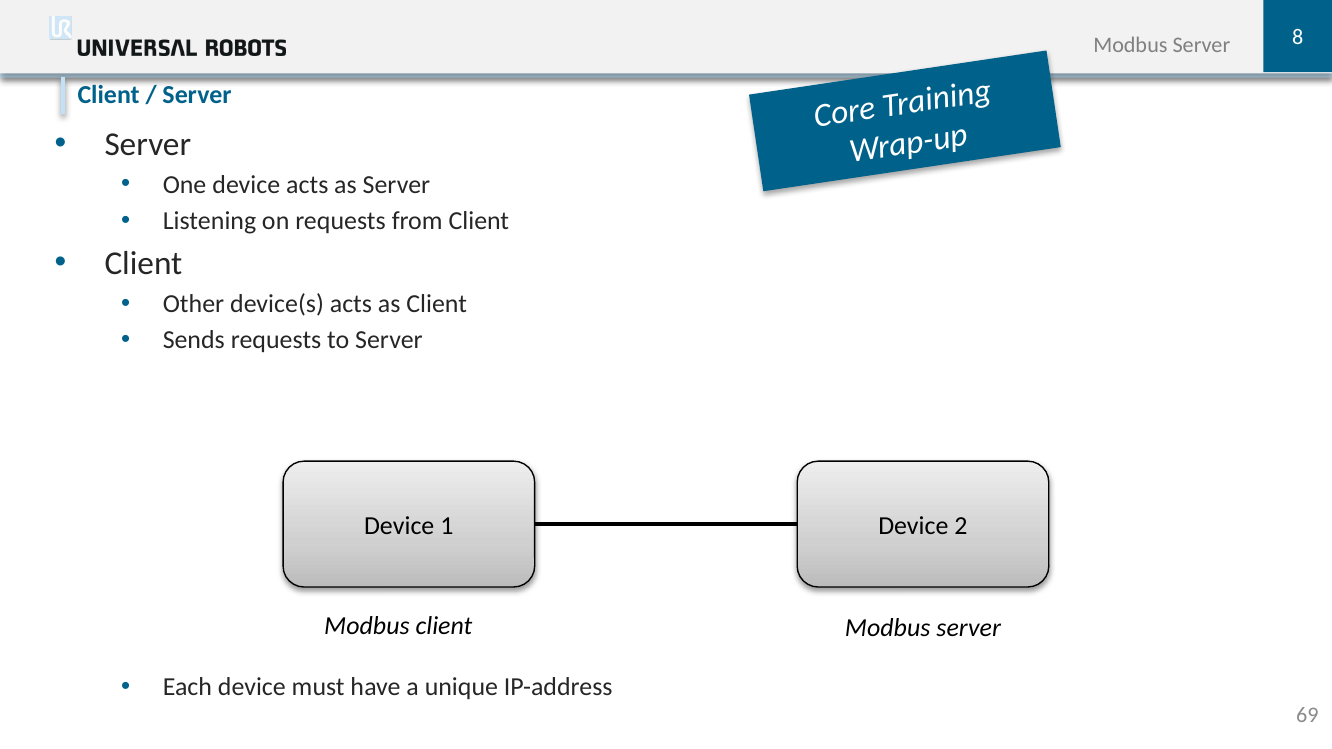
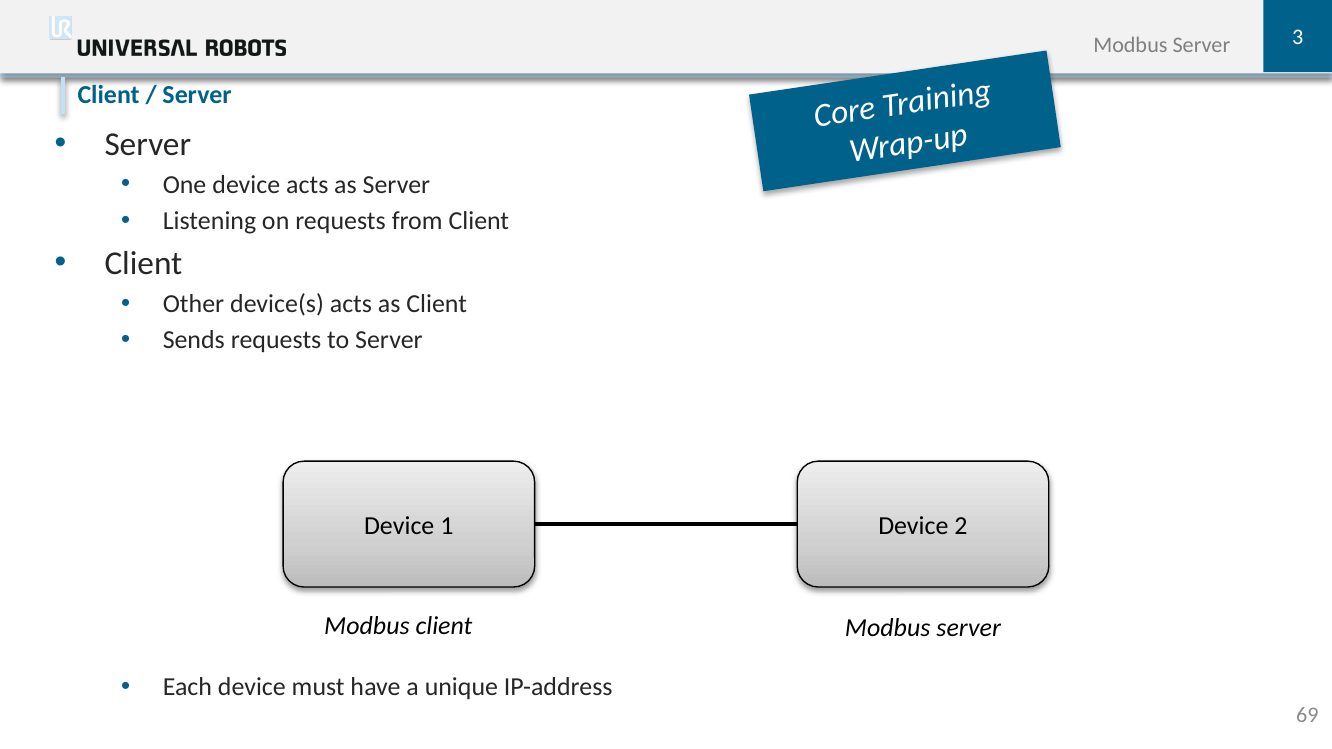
8: 8 -> 3 (1298, 38)
